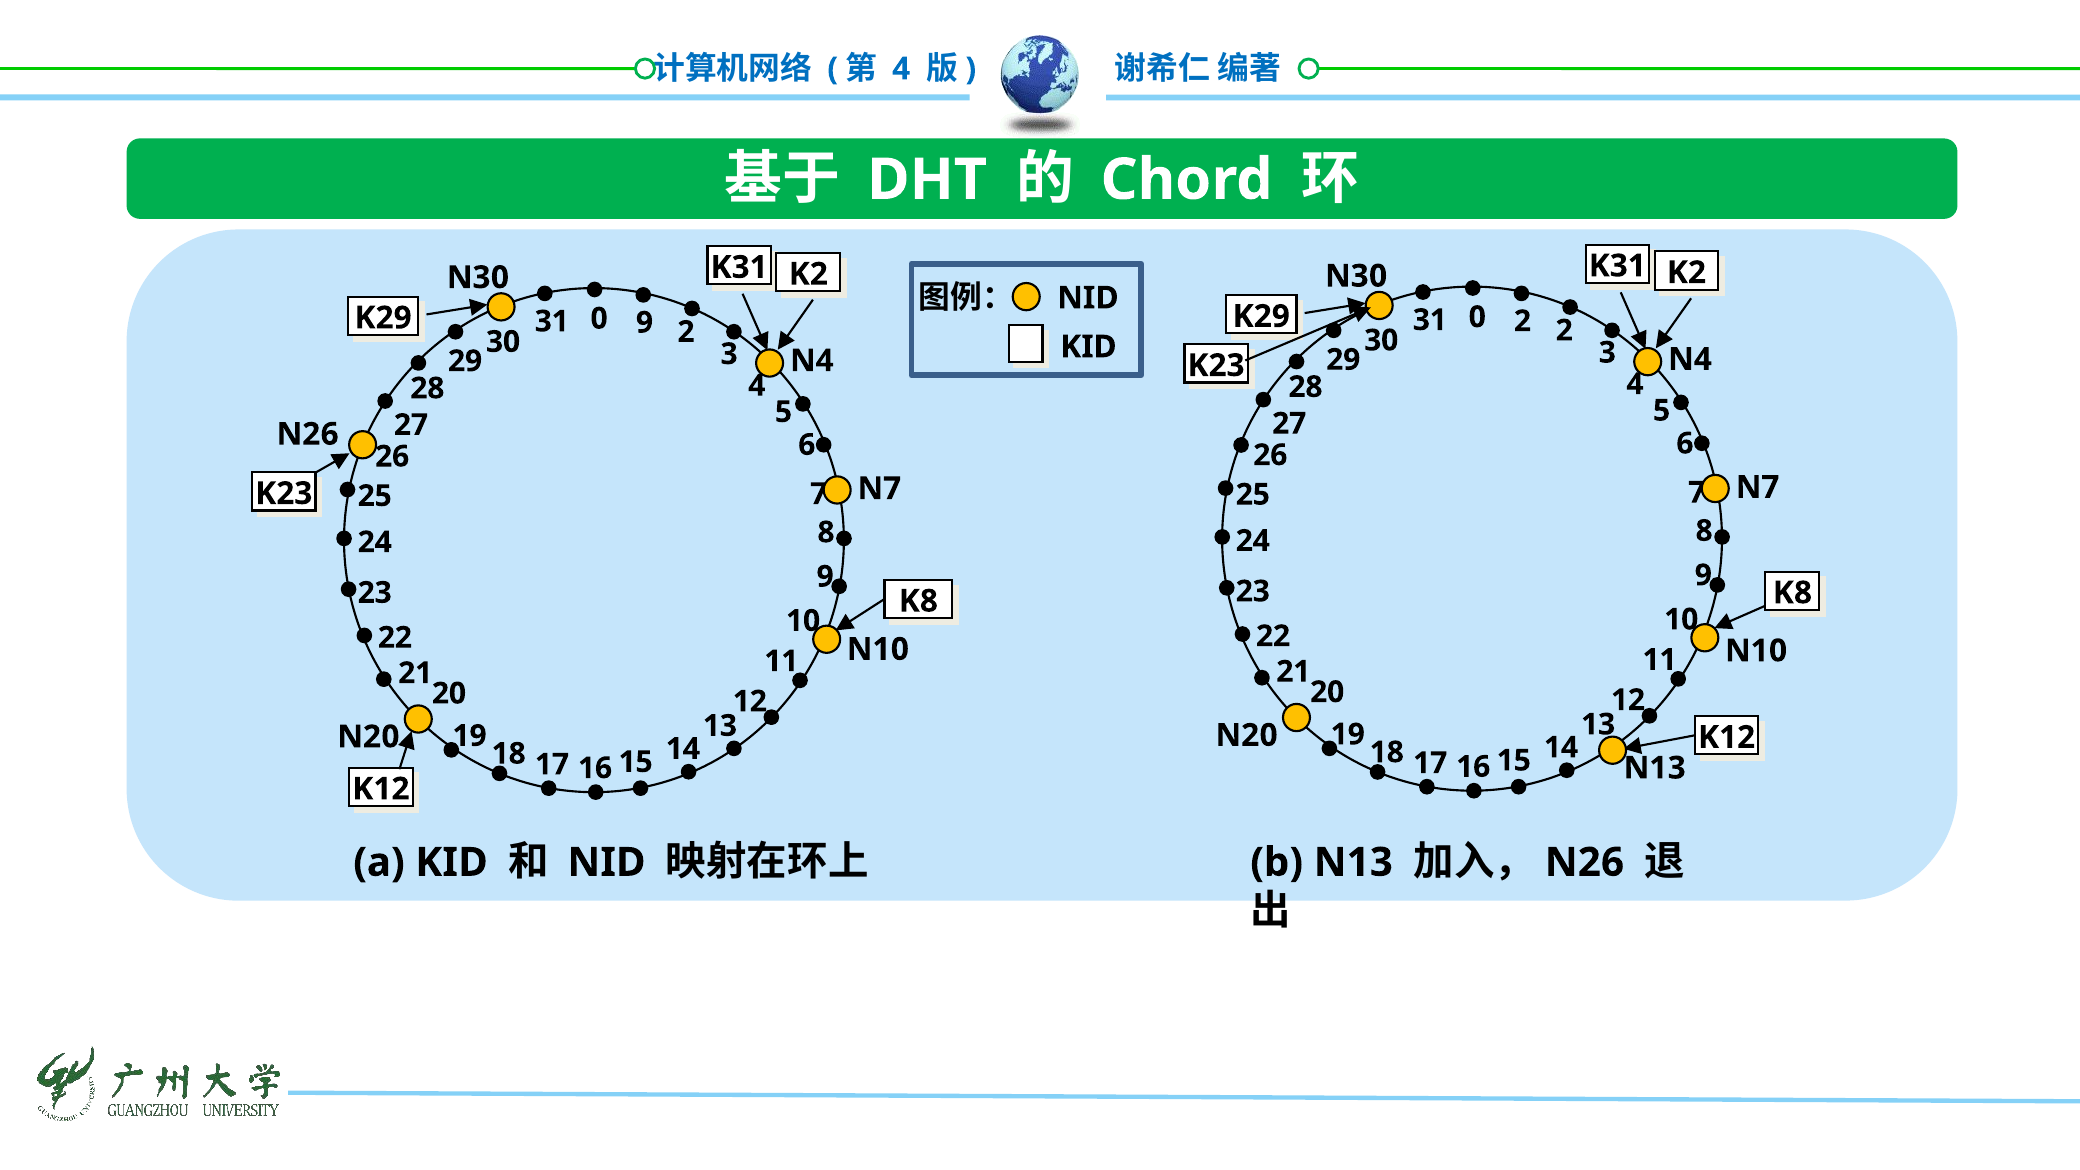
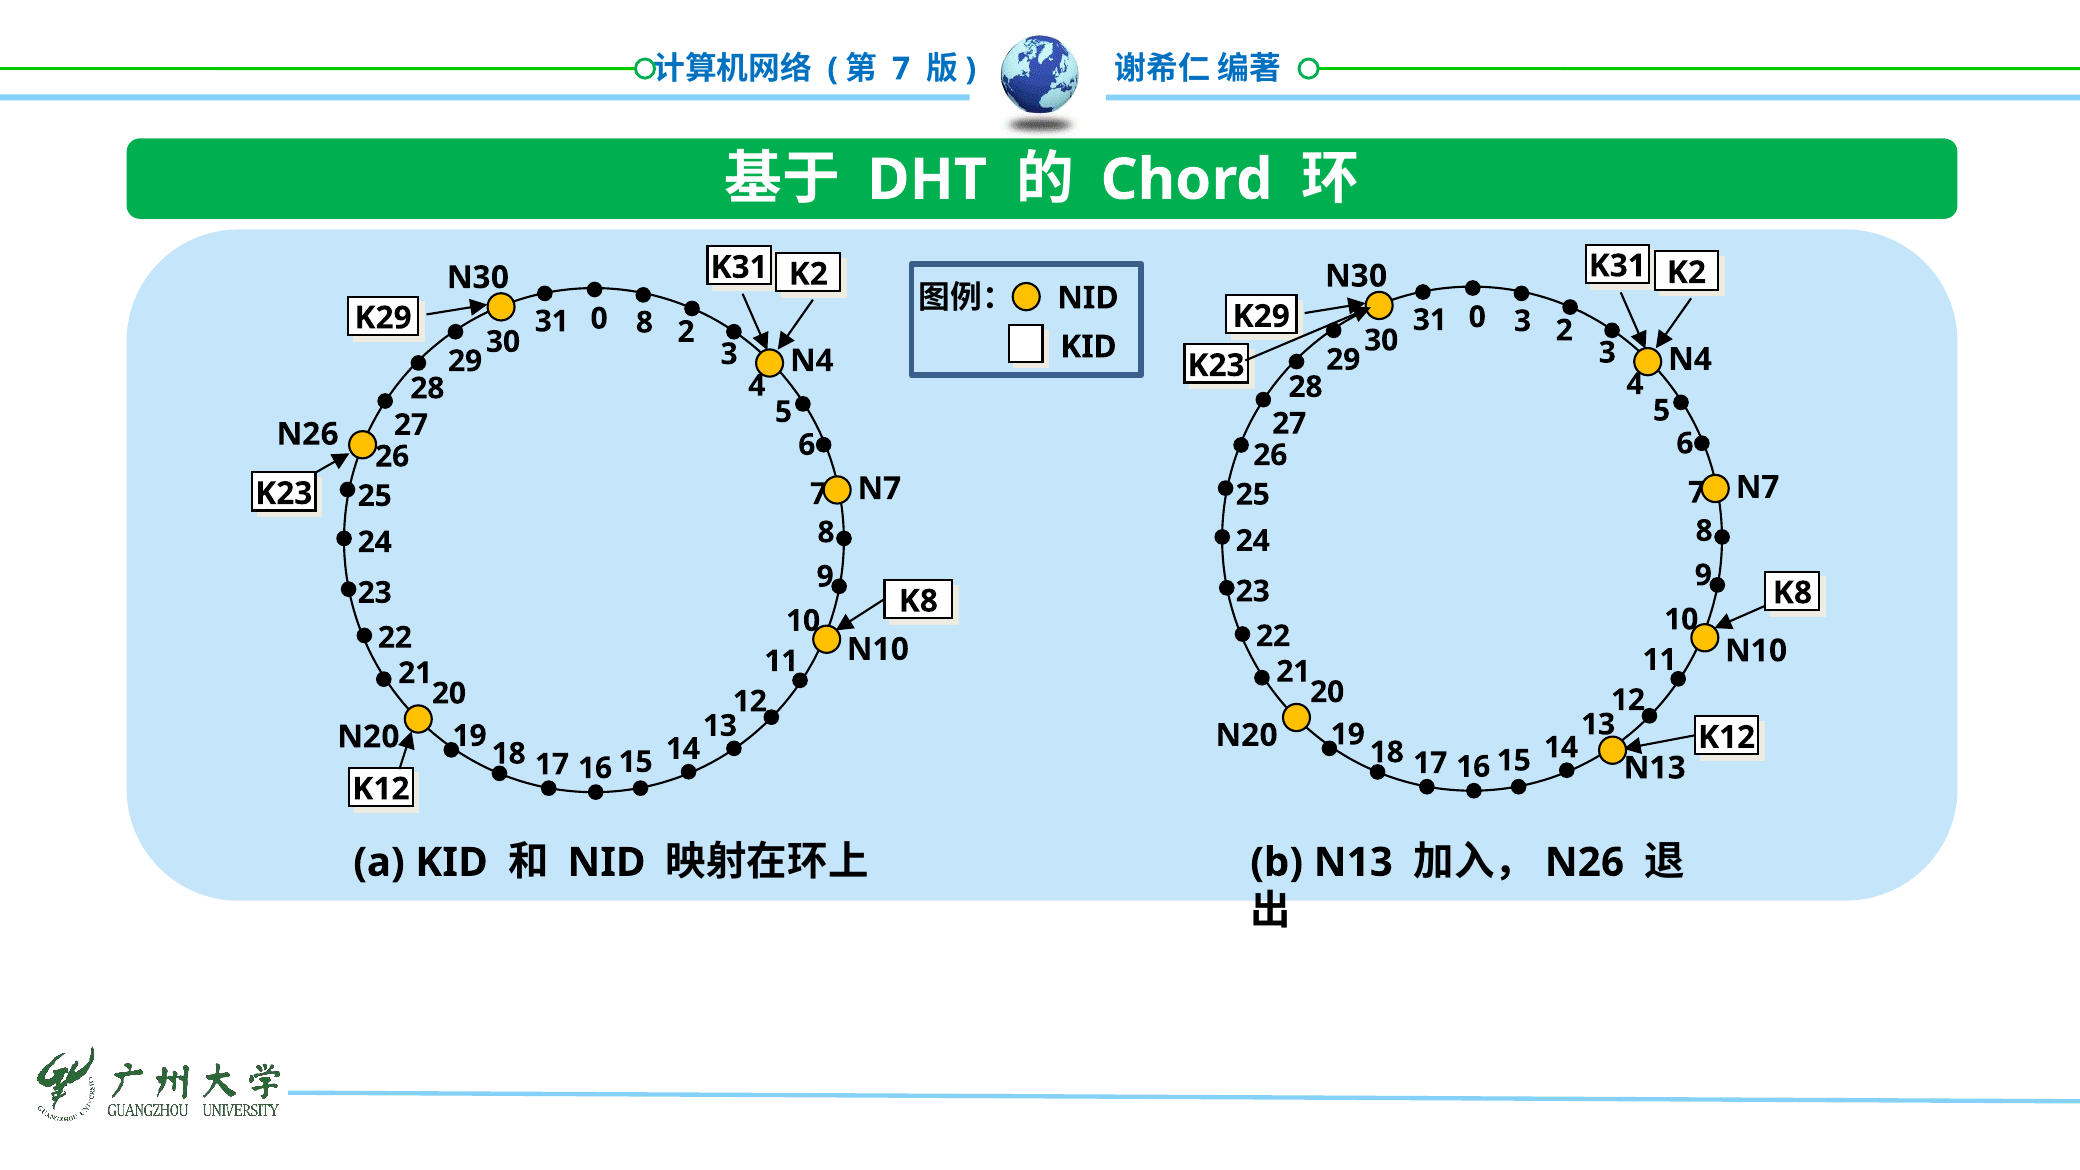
4: 4 -> 7 (901, 69)
0 2: 2 -> 3 (1523, 321)
0 9: 9 -> 8 (644, 323)
